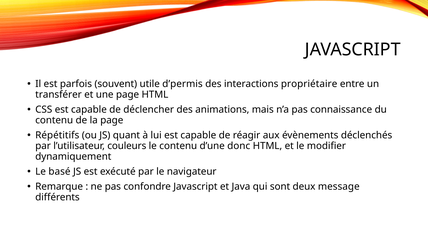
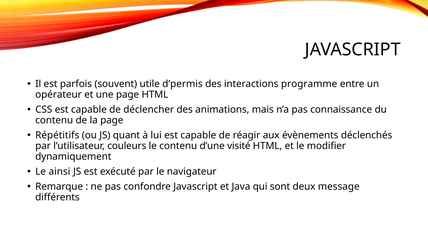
propriétaire: propriétaire -> programme (309, 84)
transférer: transférer -> opérateur (59, 94)
donc: donc -> visité (239, 146)
basé: basé -> ainsi (59, 171)
